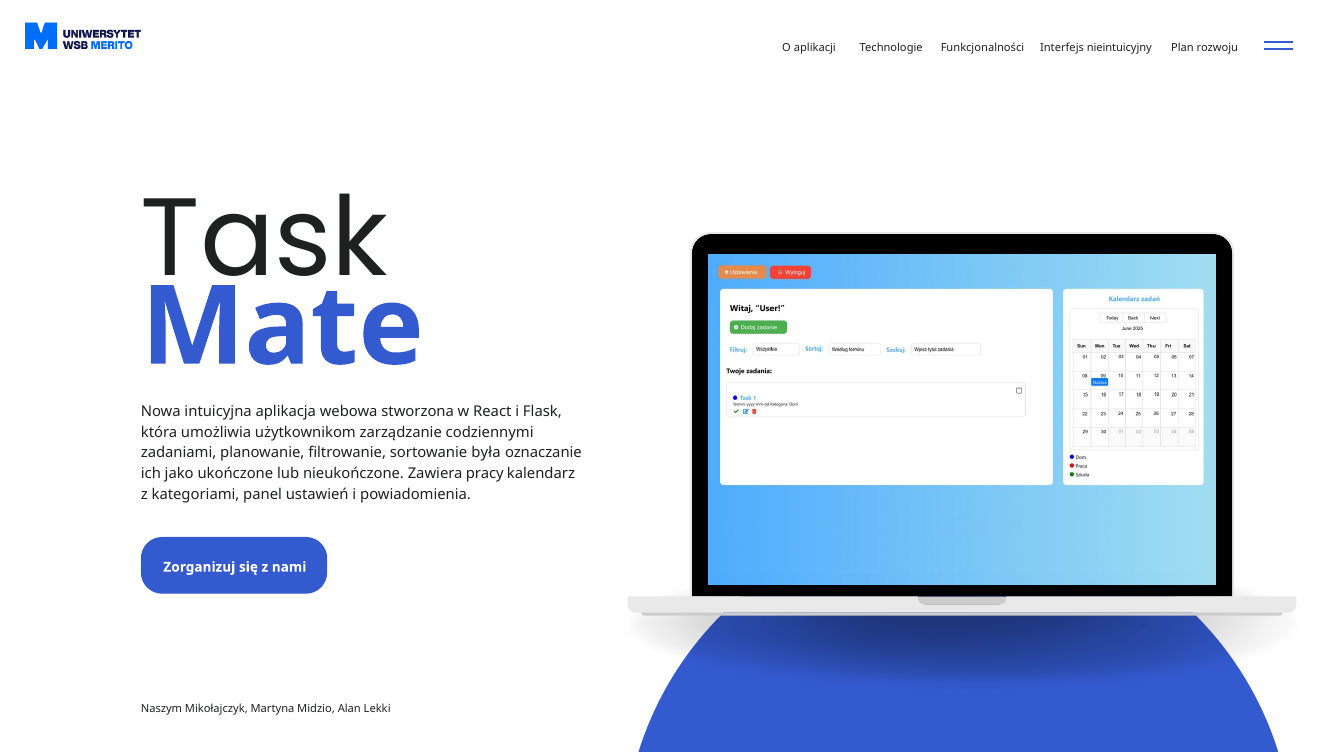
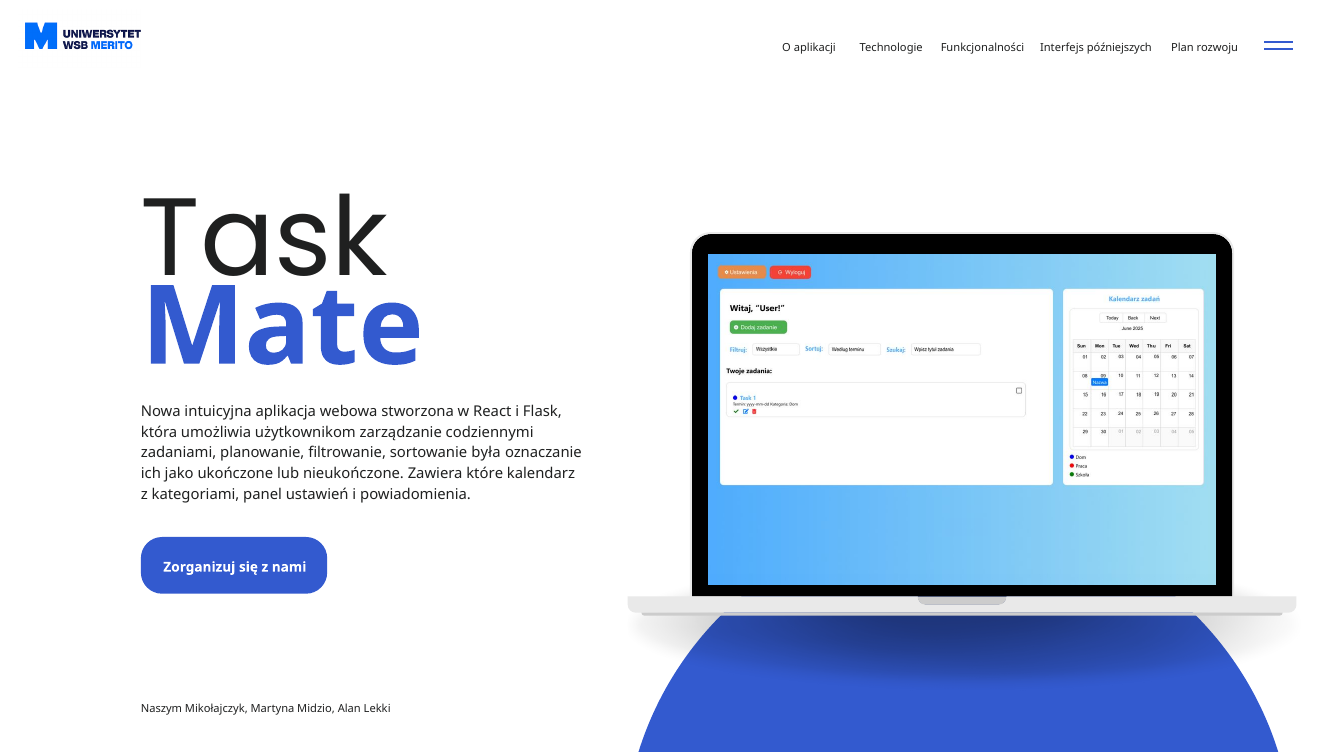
nieintuicyjny: nieintuicyjny -> późniejszych (1119, 48)
pracy: pracy -> które (485, 474)
